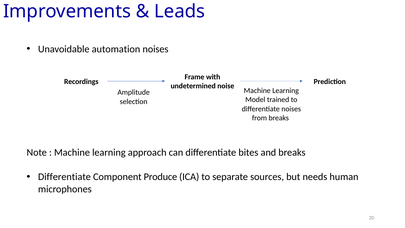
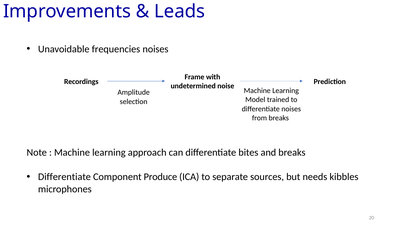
automation: automation -> frequencies (116, 49)
human: human -> kibbles (344, 177)
